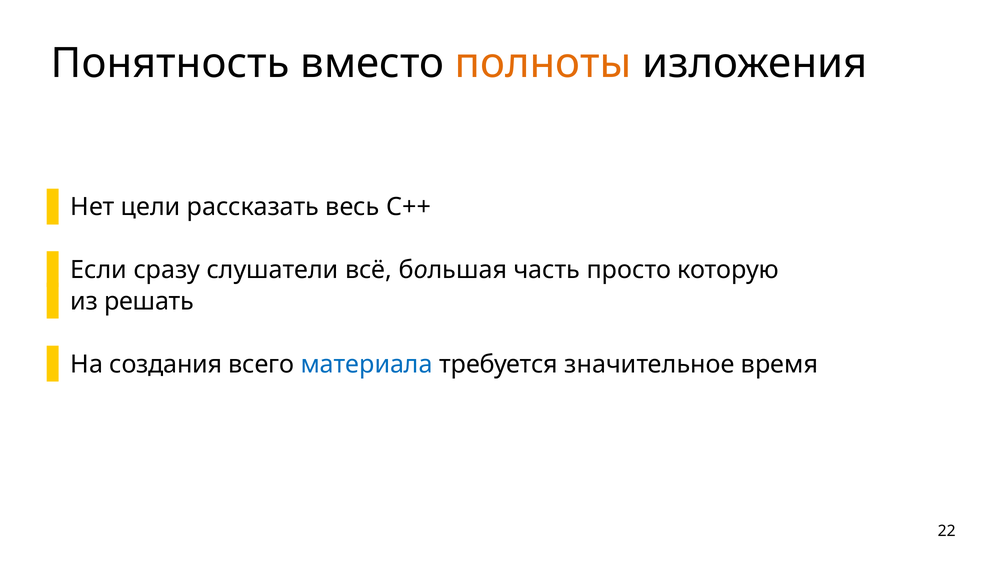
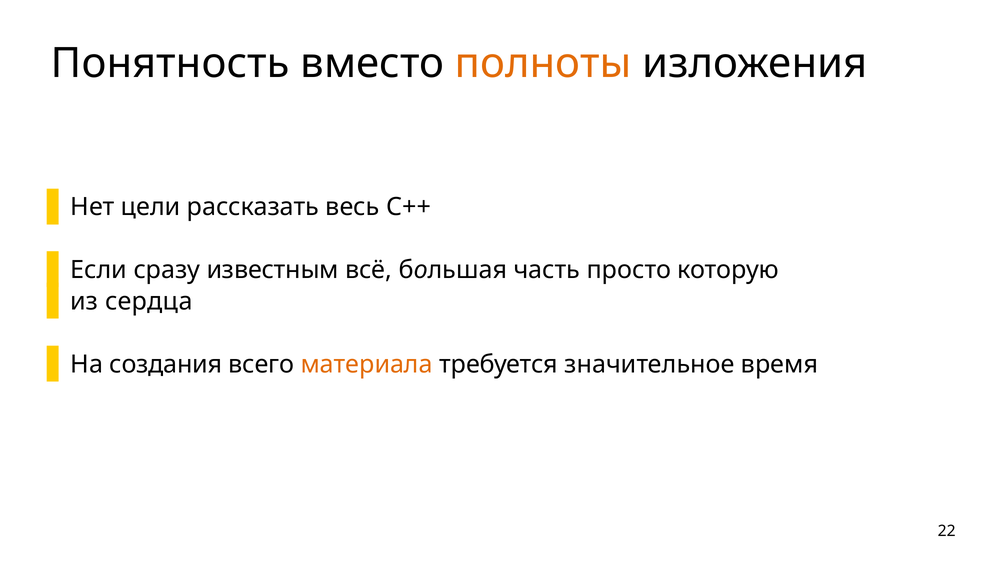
слушатели: слушатели -> известным (273, 270)
решать: решать -> сердца (149, 301)
материала colour: blue -> orange (367, 364)
